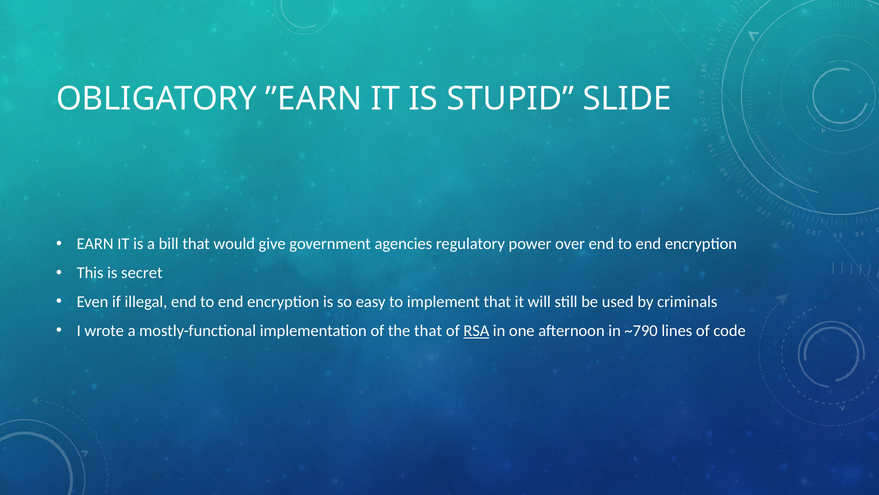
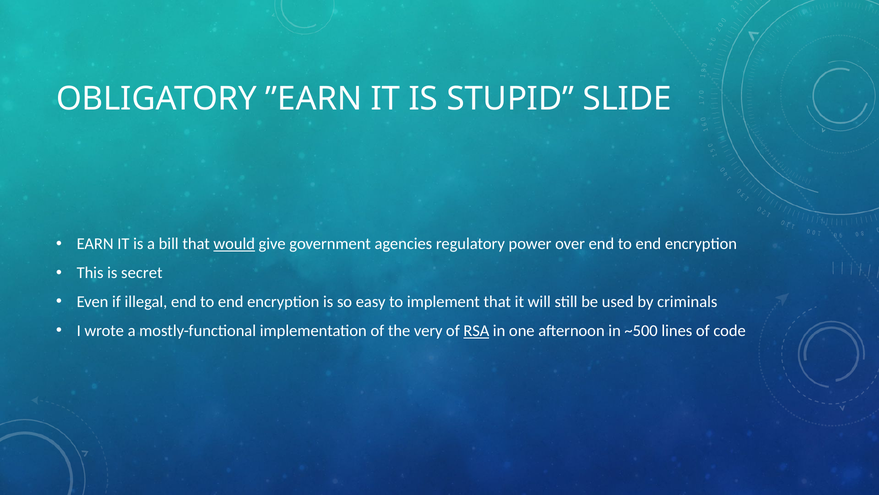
would underline: none -> present (234, 244)
the that: that -> very (428, 331)
~790: ~790 -> ~500 (641, 331)
